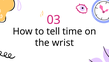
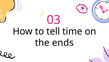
wrist: wrist -> ends (63, 42)
